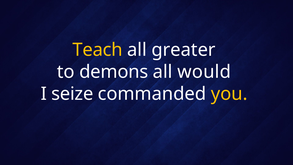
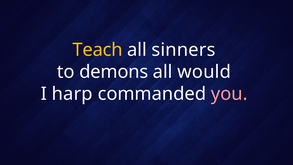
greater: greater -> sinners (183, 50)
seize: seize -> harp (72, 94)
you colour: yellow -> pink (229, 94)
